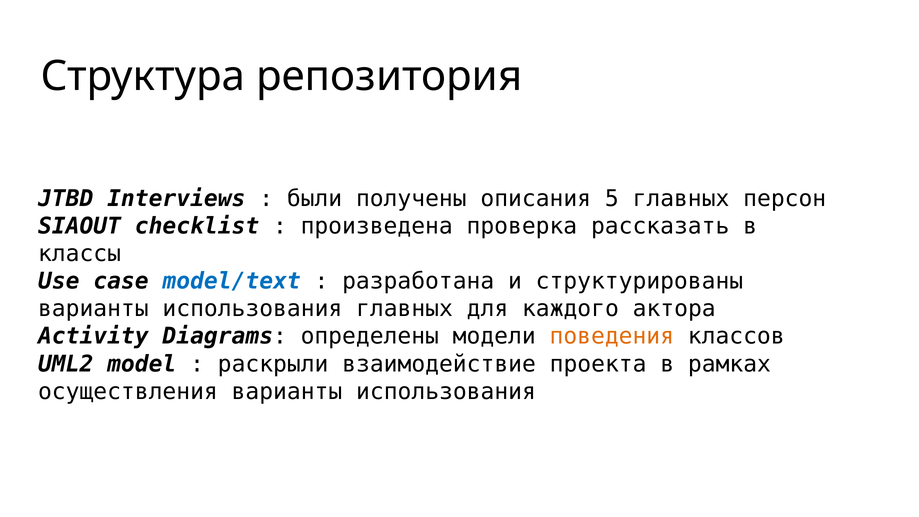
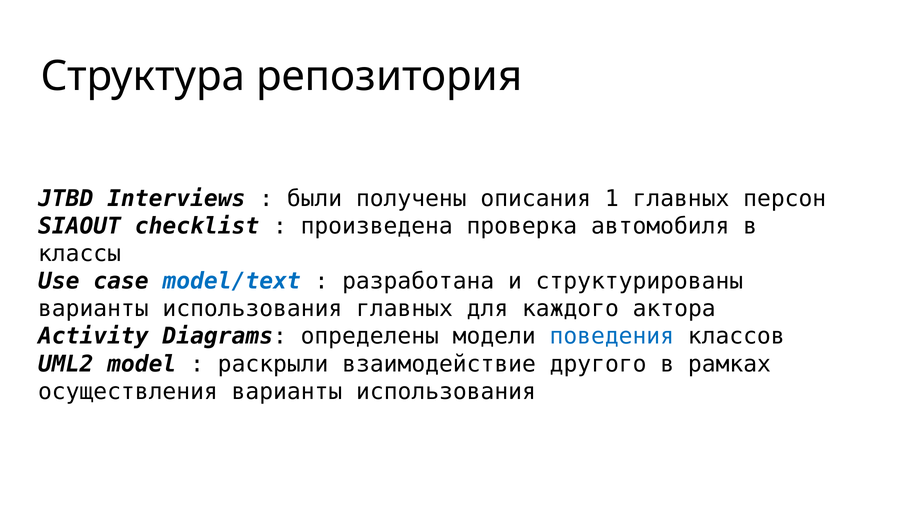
5: 5 -> 1 (612, 199)
рассказать: рассказать -> автомобиля (660, 226)
поведения colour: orange -> blue (612, 336)
проекта: проекта -> другого (598, 364)
